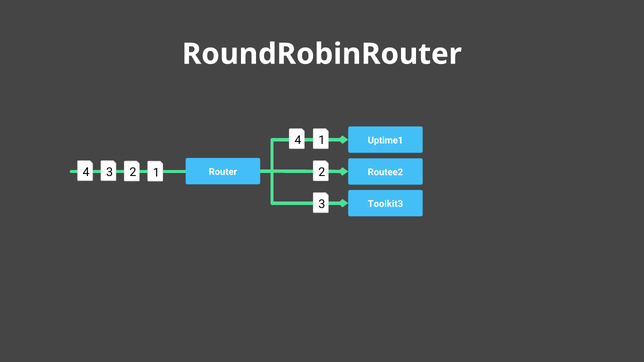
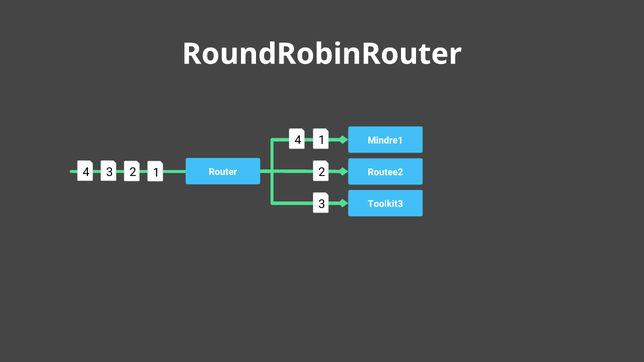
Uptime1: Uptime1 -> Mindre1 (385, 140)
